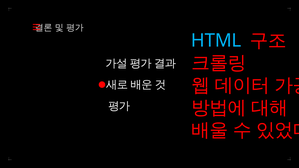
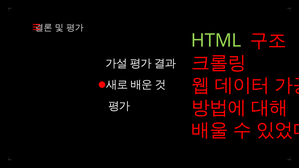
HTML colour: light blue -> light green (216, 41)
